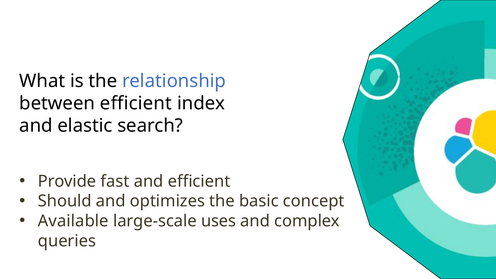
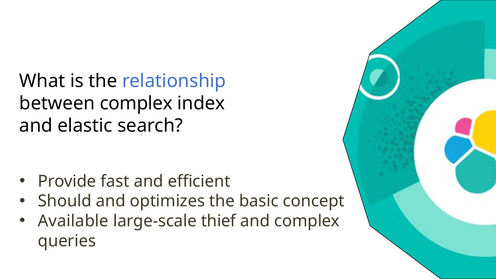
between efficient: efficient -> complex (136, 104)
uses: uses -> thief (219, 221)
